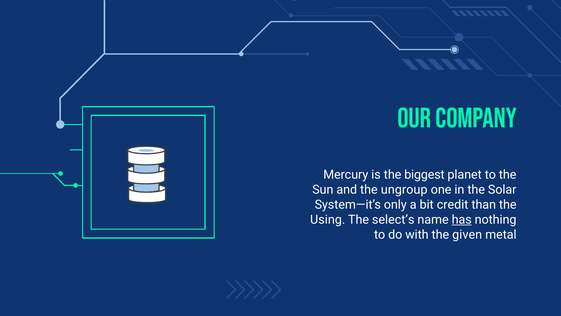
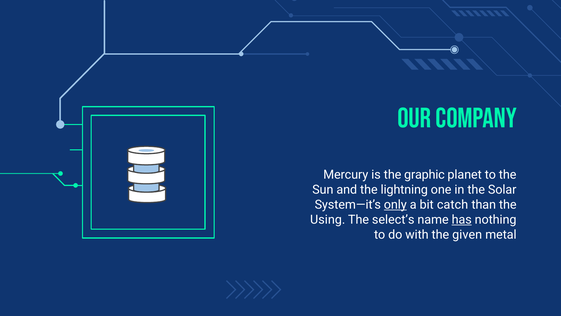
biggest: biggest -> graphic (424, 175)
ungroup: ungroup -> lightning (404, 190)
only underline: none -> present (395, 204)
credit: credit -> catch (453, 204)
